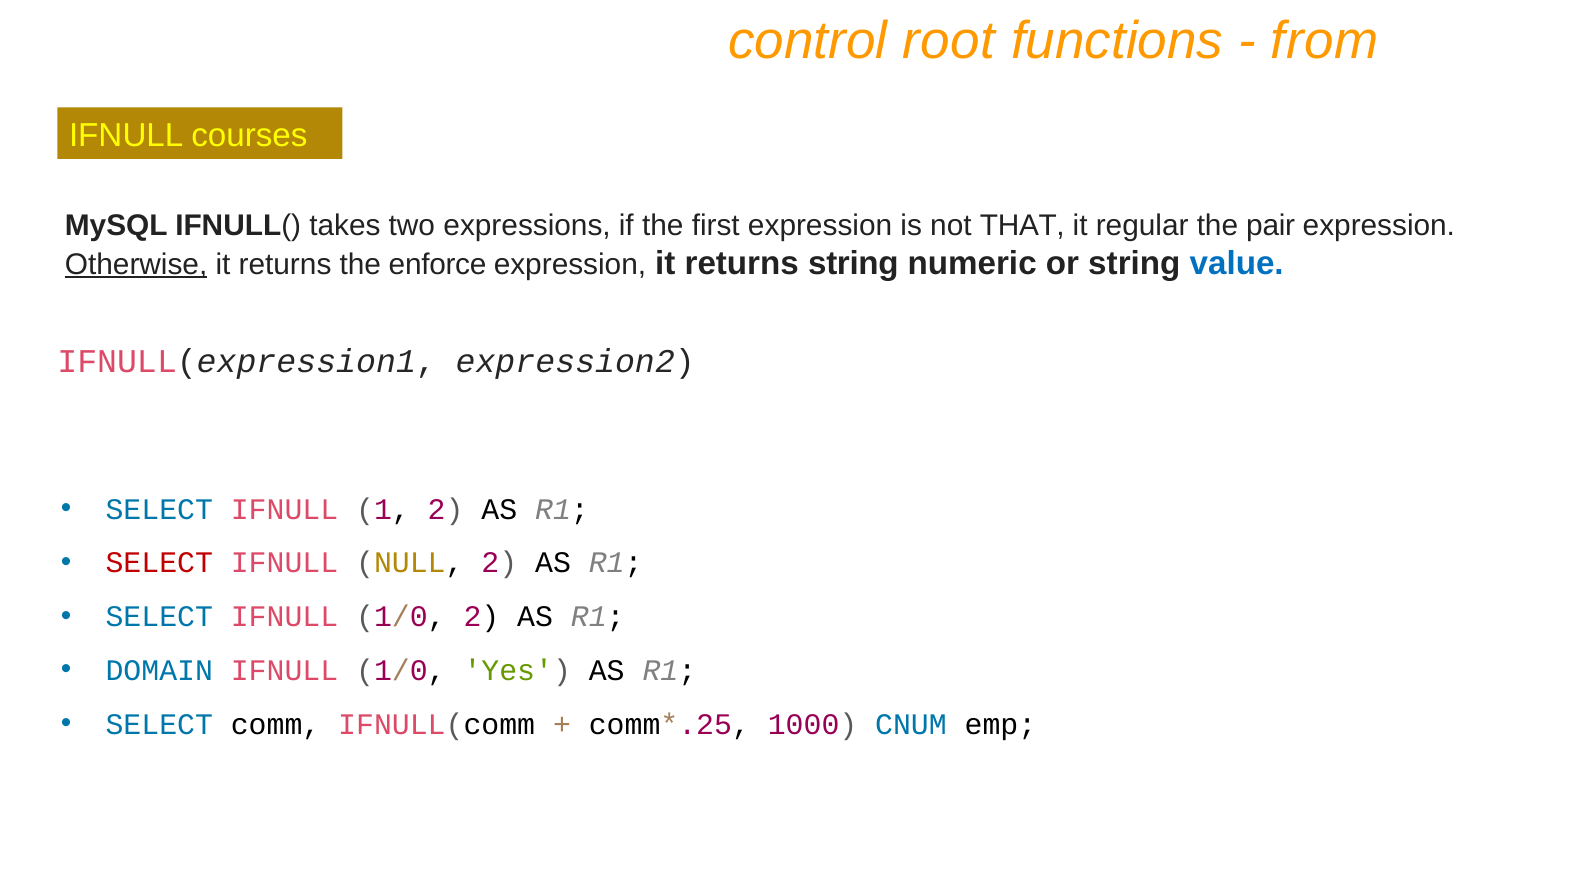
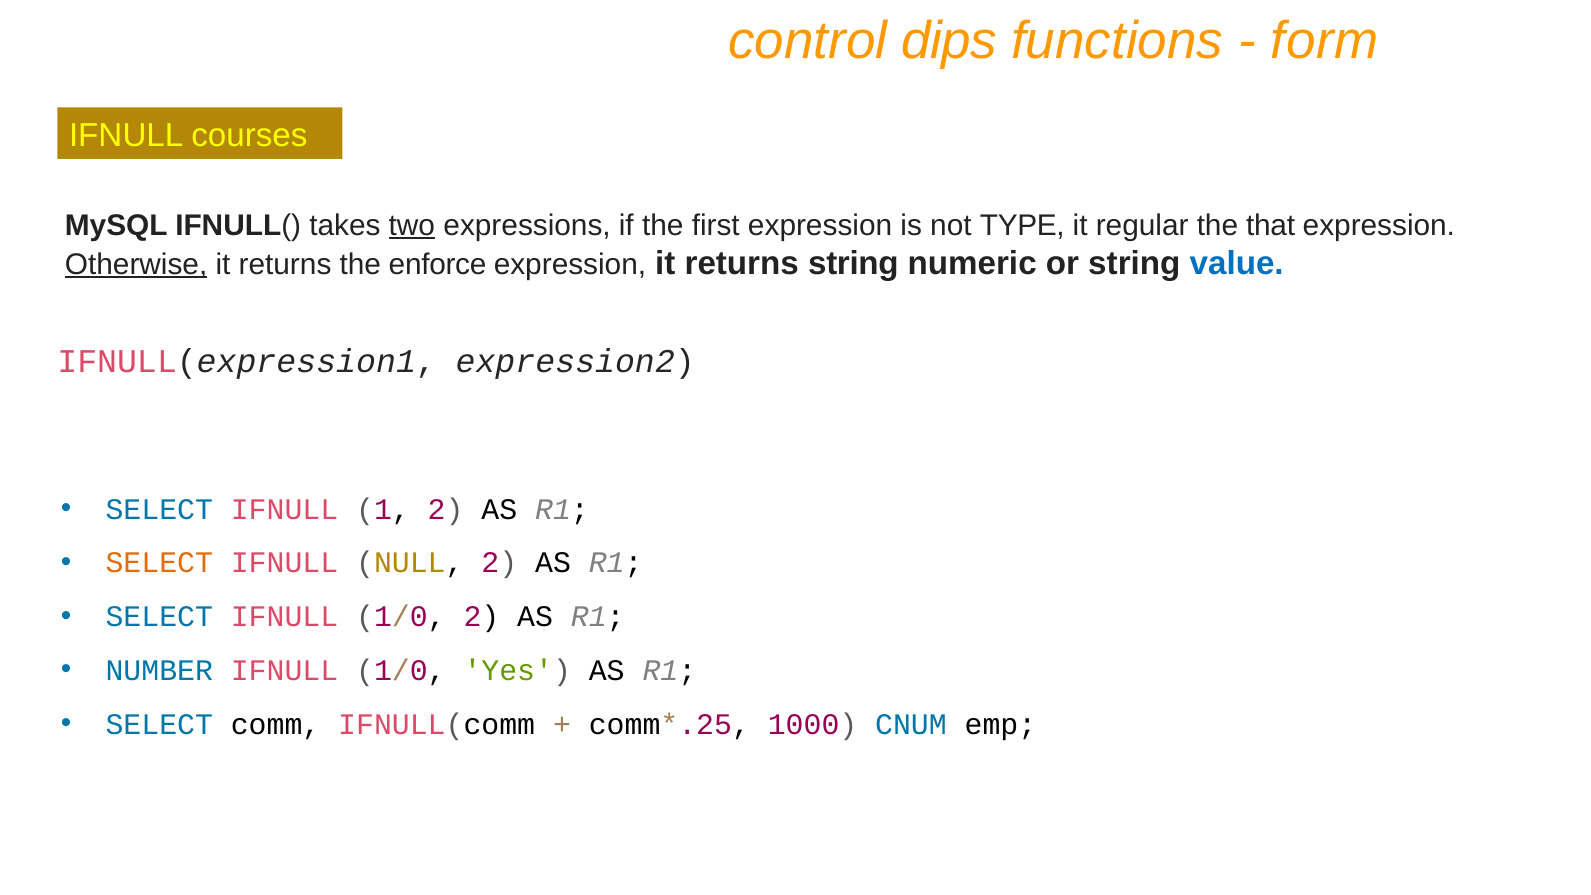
root: root -> dips (949, 41)
from: from -> form (1325, 41)
two underline: none -> present (412, 225)
THAT: THAT -> TYPE (1022, 225)
pair: pair -> that (1271, 225)
SELECT colour: red -> orange (159, 563)
DOMAIN: DOMAIN -> NUMBER (159, 670)
